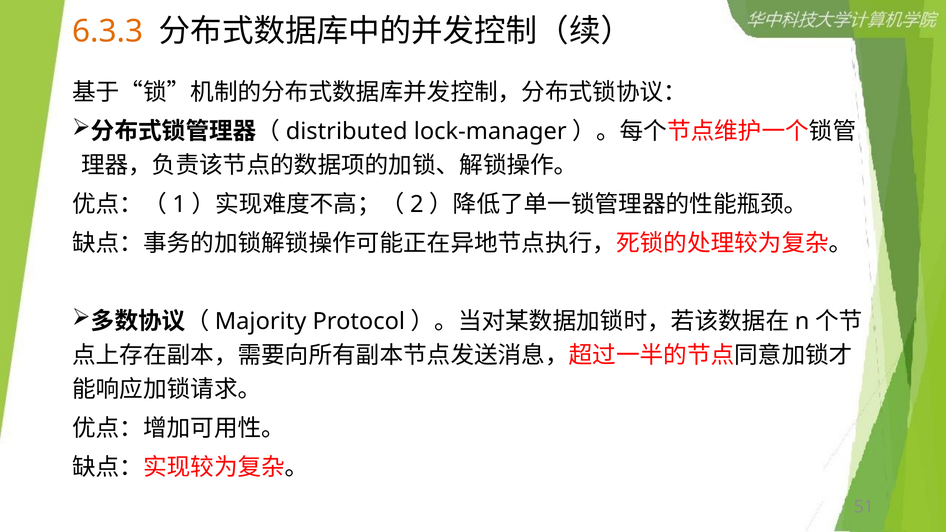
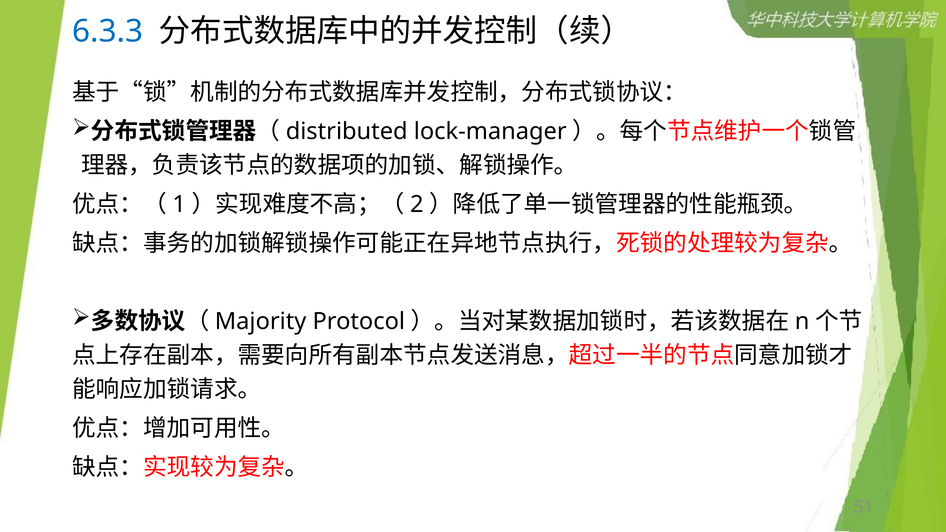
6.3.3 colour: orange -> blue (108, 31)
